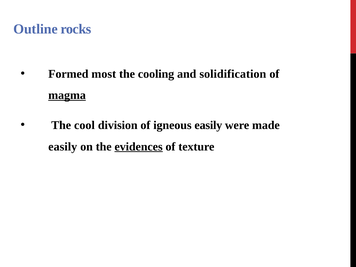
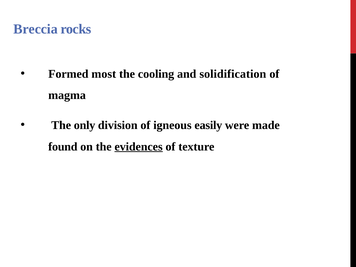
Outline: Outline -> Breccia (36, 29)
magma underline: present -> none (67, 95)
cool: cool -> only (85, 125)
easily: easily -> found (63, 147)
